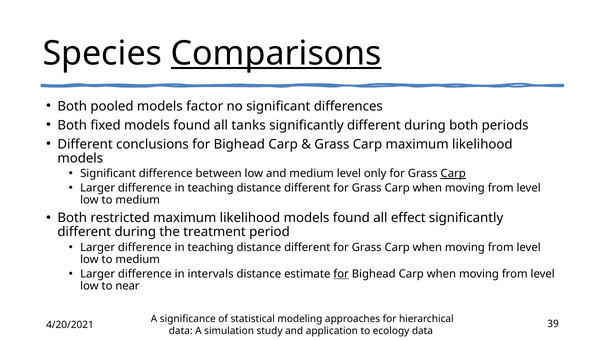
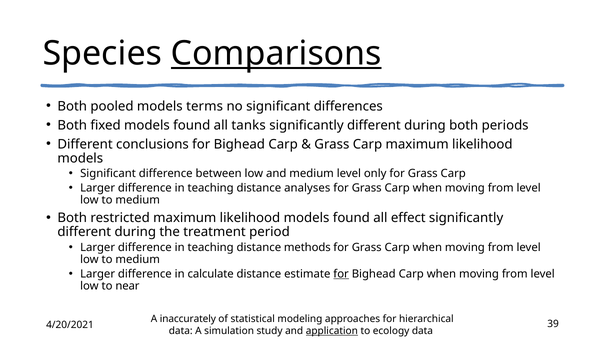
factor: factor -> terms (205, 106)
Carp underline: present -> none (453, 174)
different: different -> analyses (307, 188)
different: different -> methods (307, 248)
intervals: intervals -> calculate (211, 274)
significance: significance -> inaccurately (188, 319)
application underline: none -> present (332, 331)
